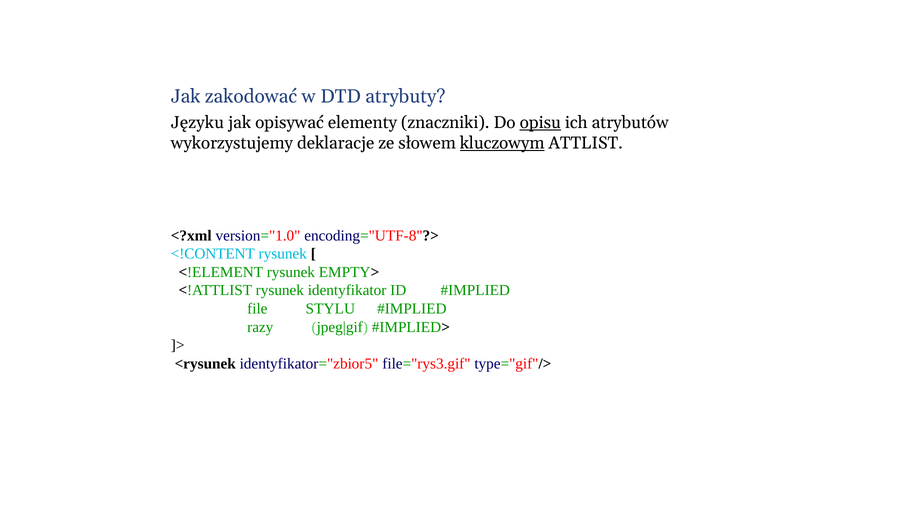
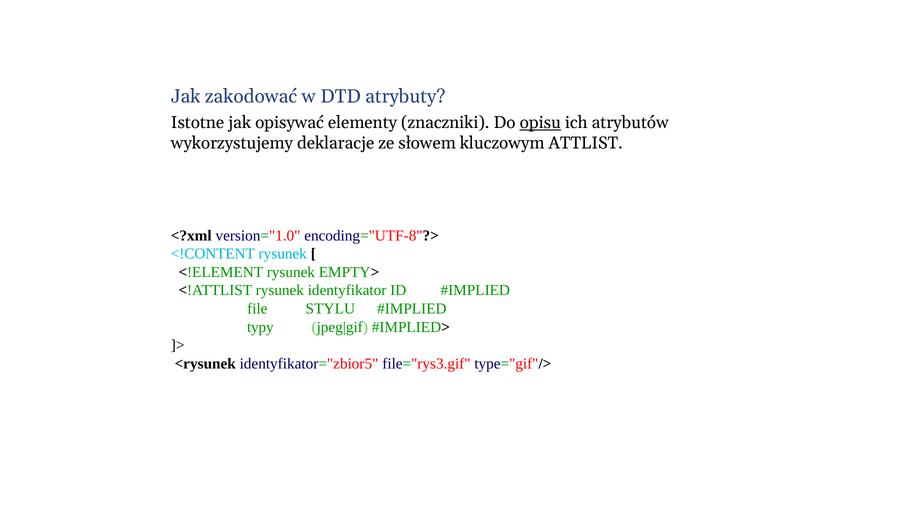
Języku: Języku -> Istotne (198, 122)
kluczowym underline: present -> none (502, 143)
razy: razy -> typy (260, 327)
